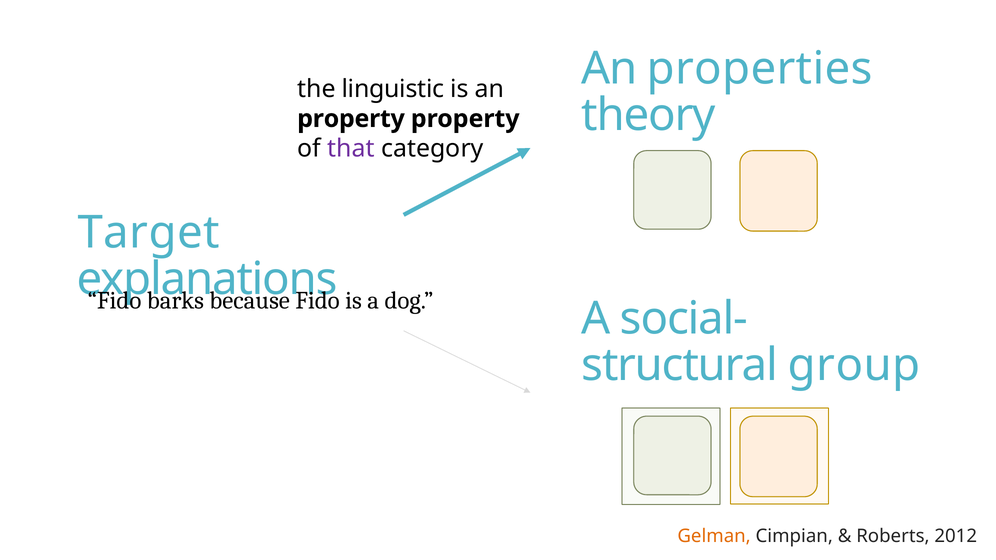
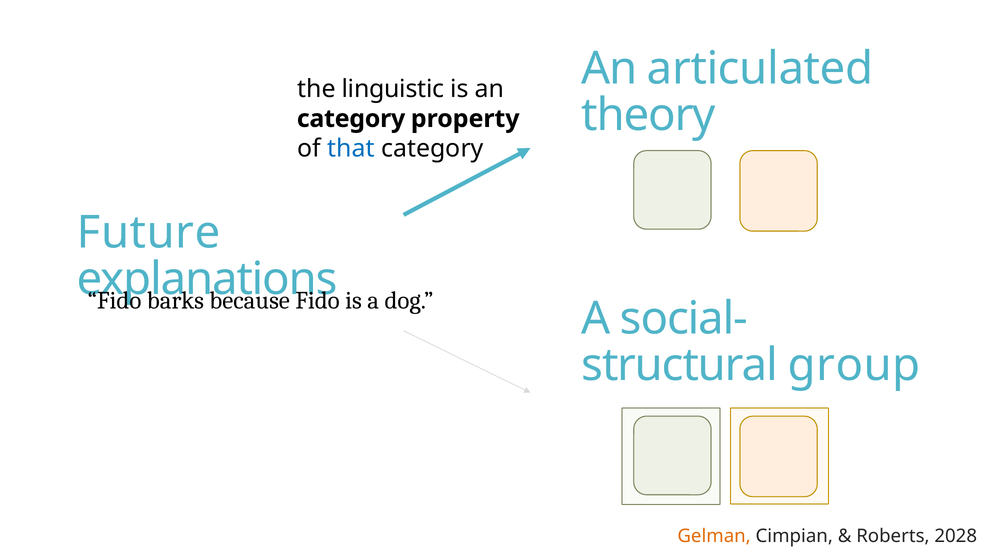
properties: properties -> articulated (760, 69)
property: property -> category (351, 119)
that colour: purple -> blue (351, 149)
Target: Target -> Future (149, 233)
2012: 2012 -> 2028 (956, 536)
